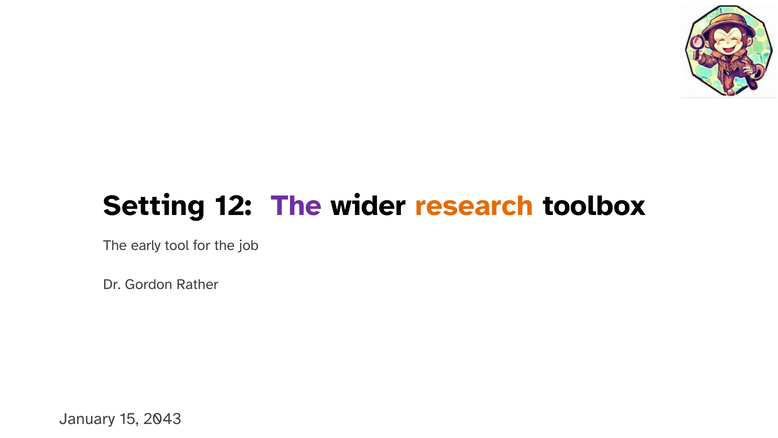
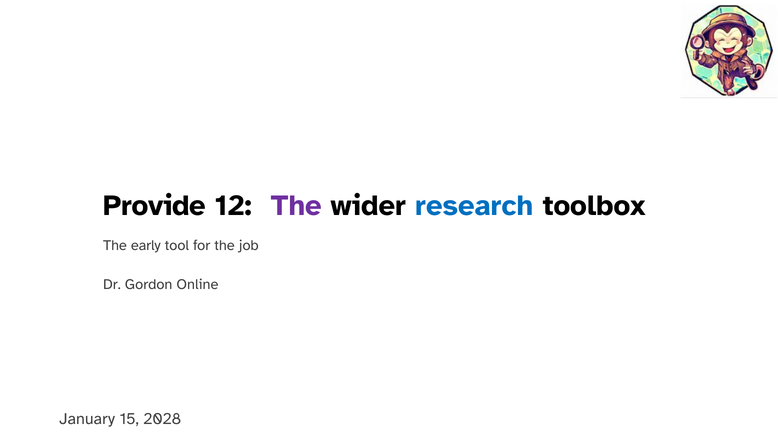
Setting: Setting -> Provide (154, 206)
research colour: orange -> blue (474, 206)
Rather: Rather -> Online (197, 284)
2043: 2043 -> 2028 (162, 418)
